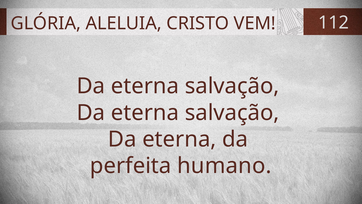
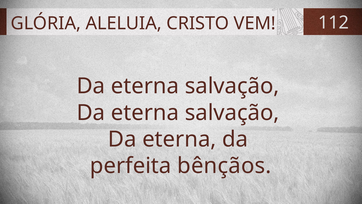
humano: humano -> bênçãos (224, 166)
